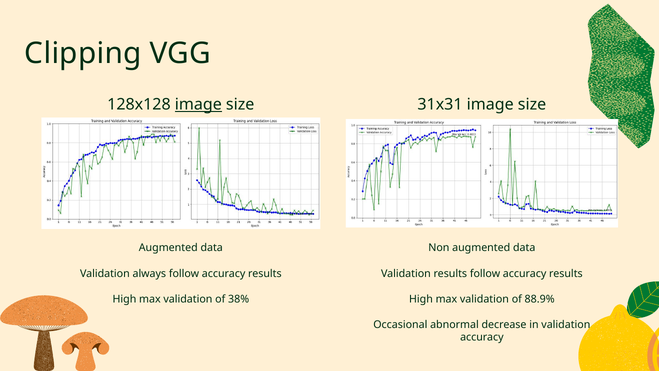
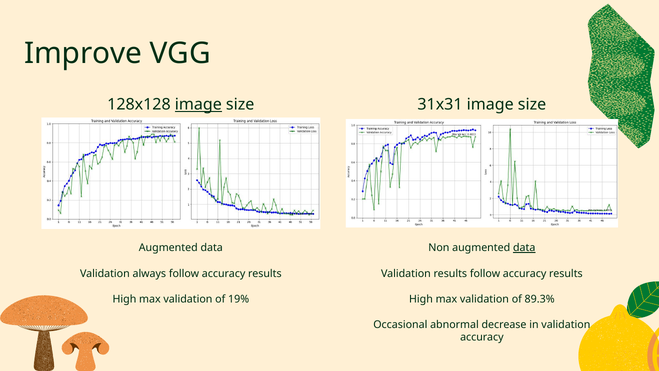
Clipping: Clipping -> Improve (83, 53)
data underline: none -> present (524, 248)
38%: 38% -> 19% (239, 299)
88.9%: 88.9% -> 89.3% (540, 299)
